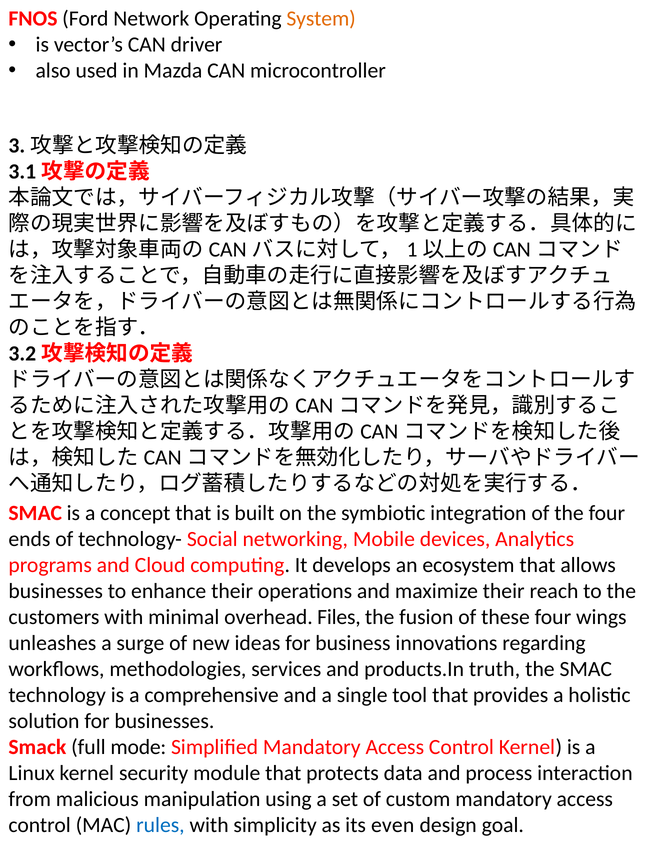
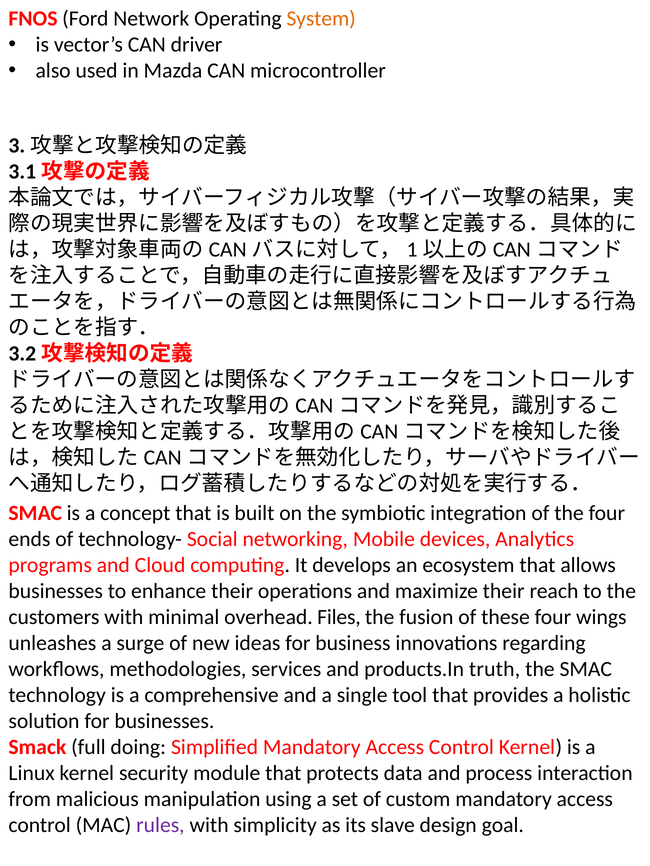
mode: mode -> doing (138, 747)
rules colour: blue -> purple (160, 825)
even: even -> slave (393, 825)
